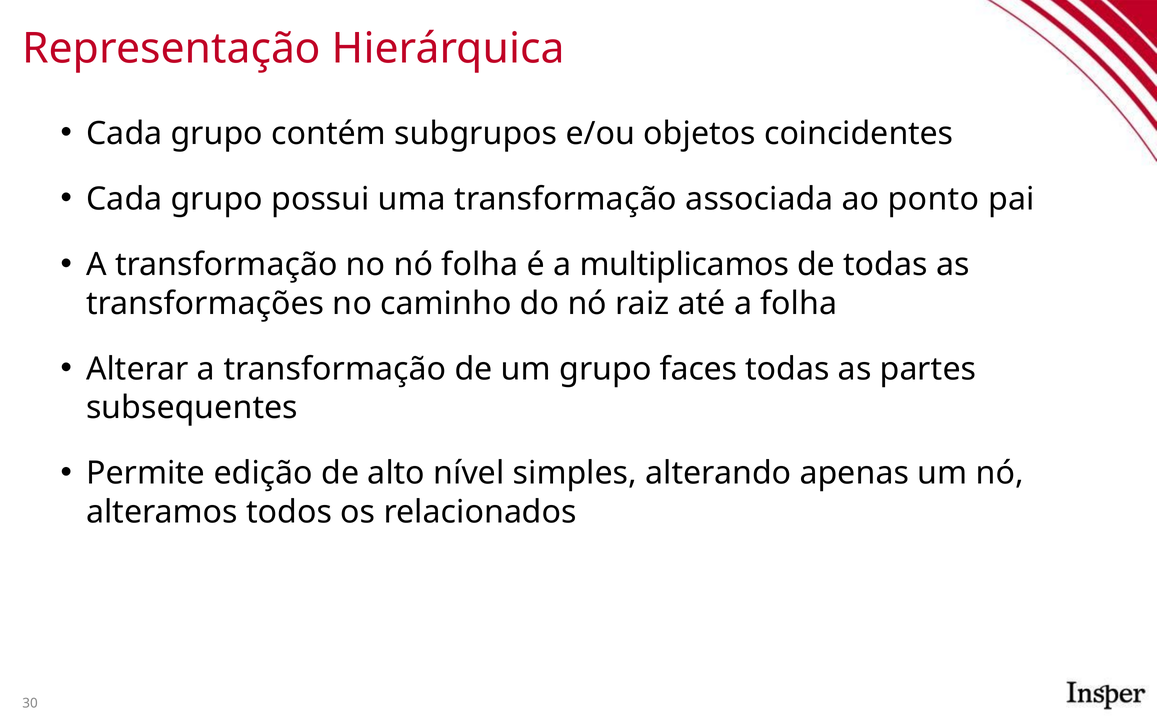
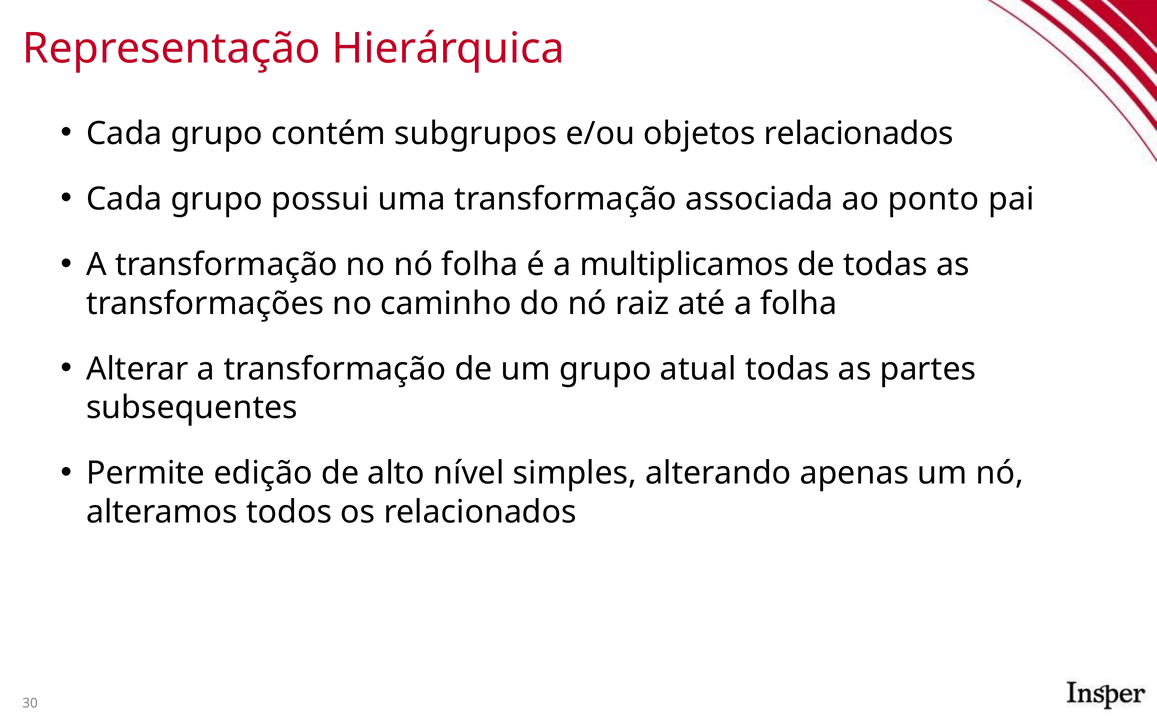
objetos coincidentes: coincidentes -> relacionados (859, 134)
faces: faces -> atual (698, 369)
